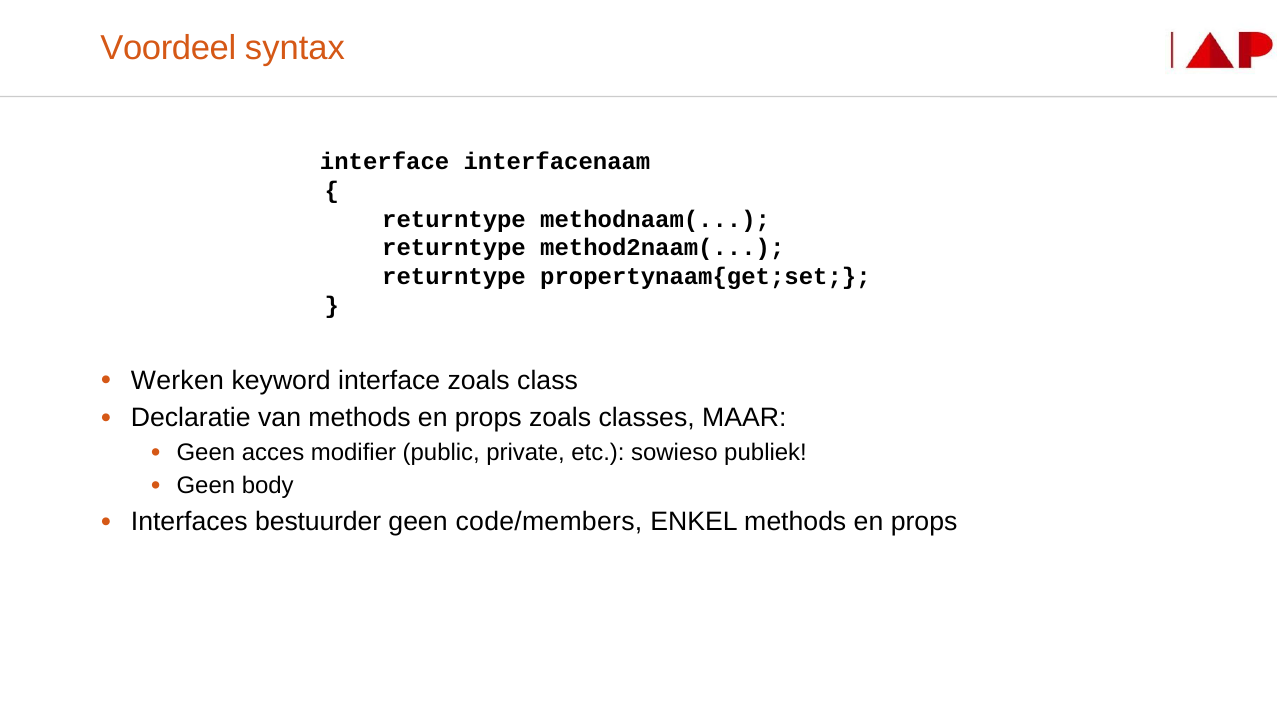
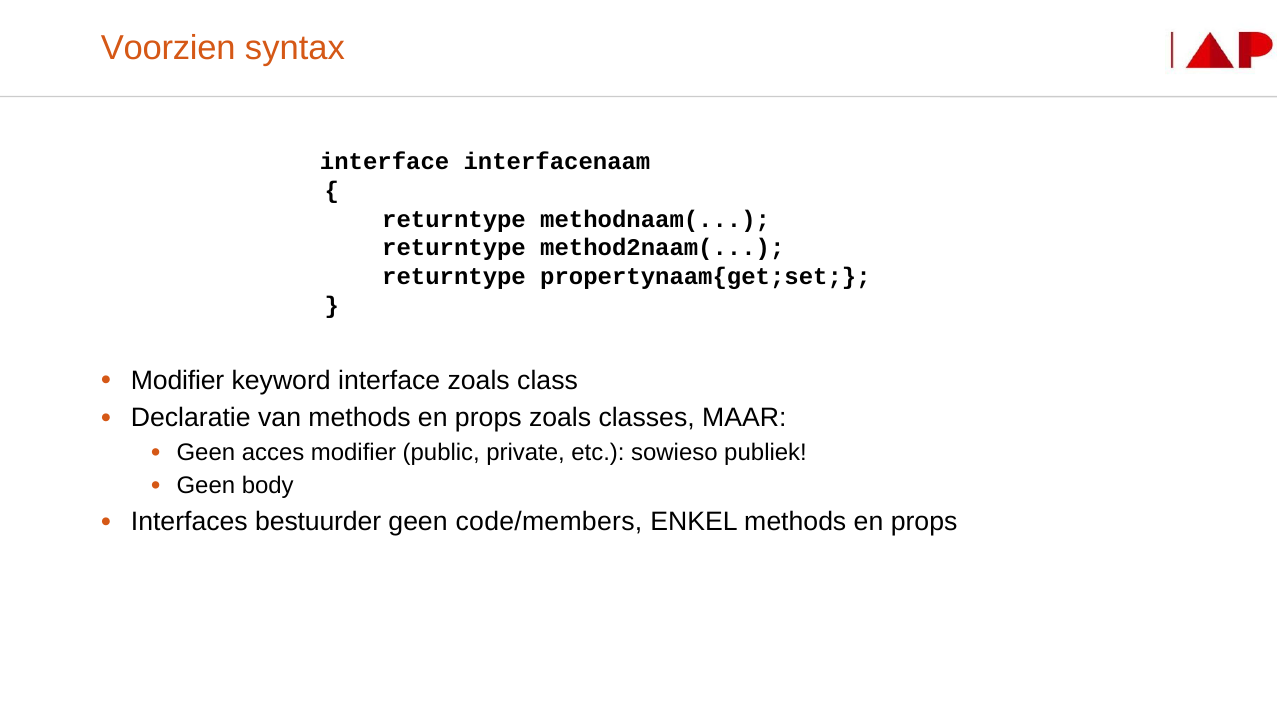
Voordeel: Voordeel -> Voorzien (168, 48)
Werken: Werken -> Modifier (178, 381)
